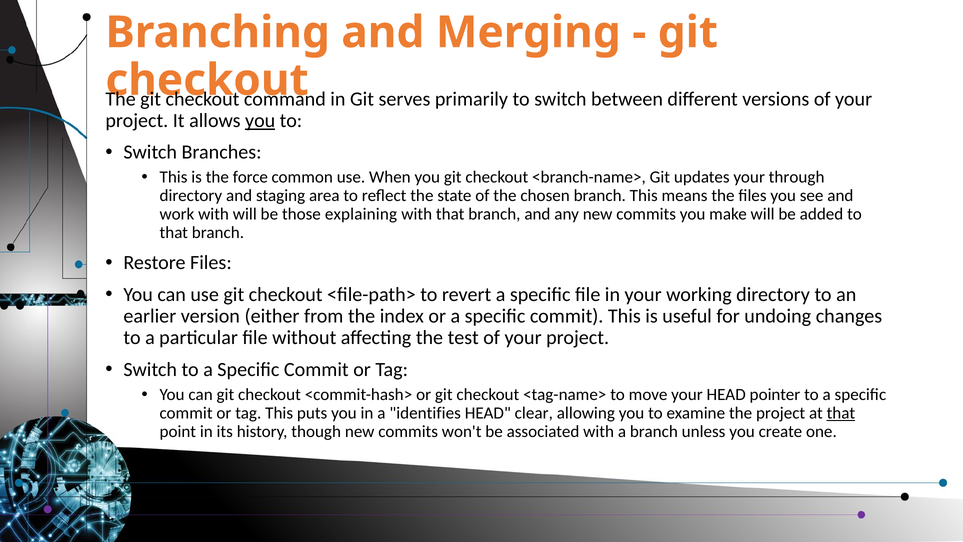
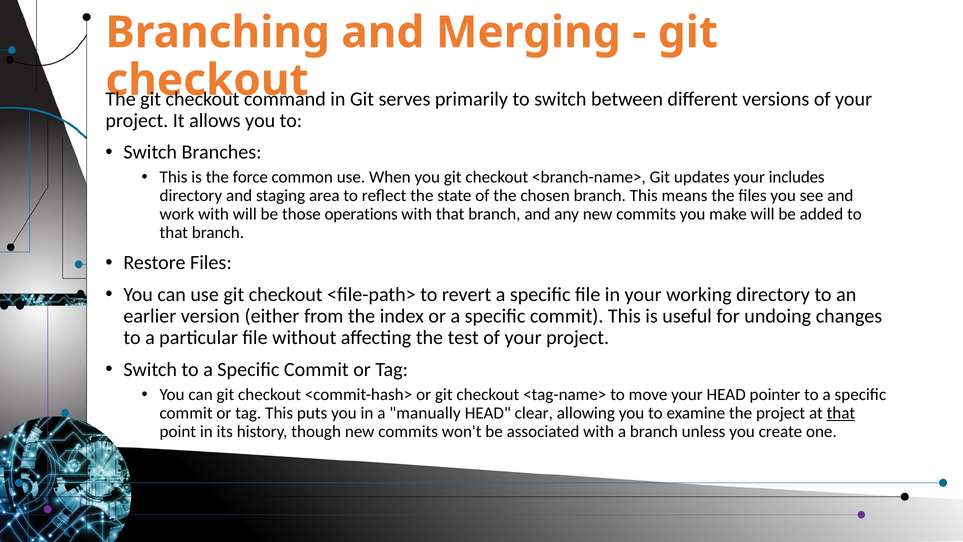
you underline: present -> none (260, 121)
through: through -> includes (797, 177)
explaining: explaining -> operations (361, 214)
identifies: identifies -> manually (425, 413)
